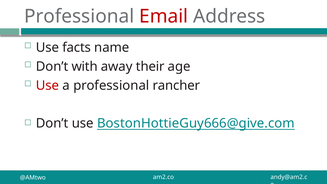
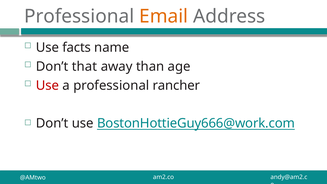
Email colour: red -> orange (164, 16)
with: with -> that (85, 66)
their: their -> than (150, 66)
BostonHottieGuy666@give.com: BostonHottieGuy666@give.com -> BostonHottieGuy666@work.com (196, 123)
